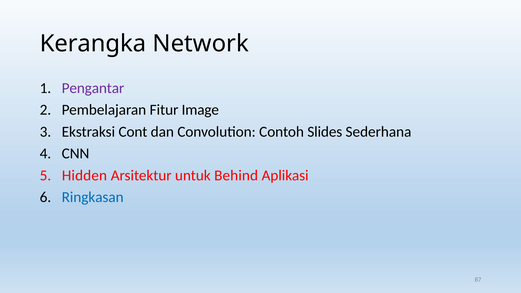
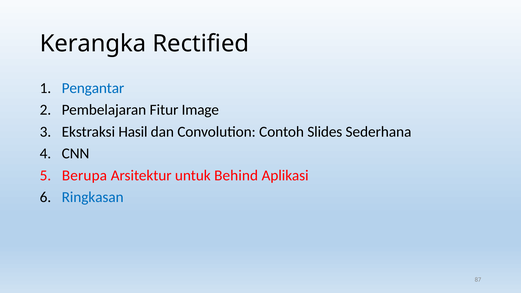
Network: Network -> Rectified (201, 44)
Pengantar colour: purple -> blue (93, 88)
Cont: Cont -> Hasil (133, 132)
Hidden: Hidden -> Berupa (84, 175)
